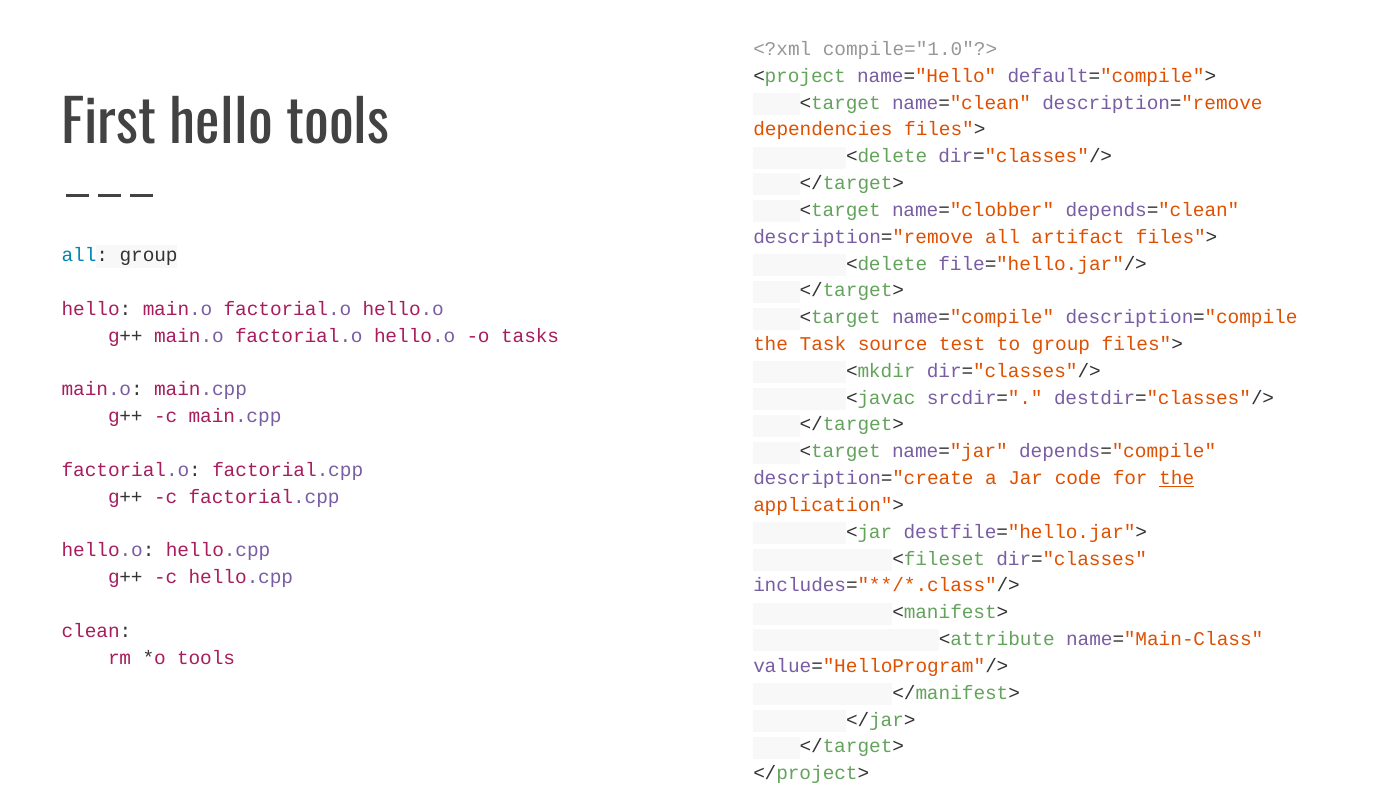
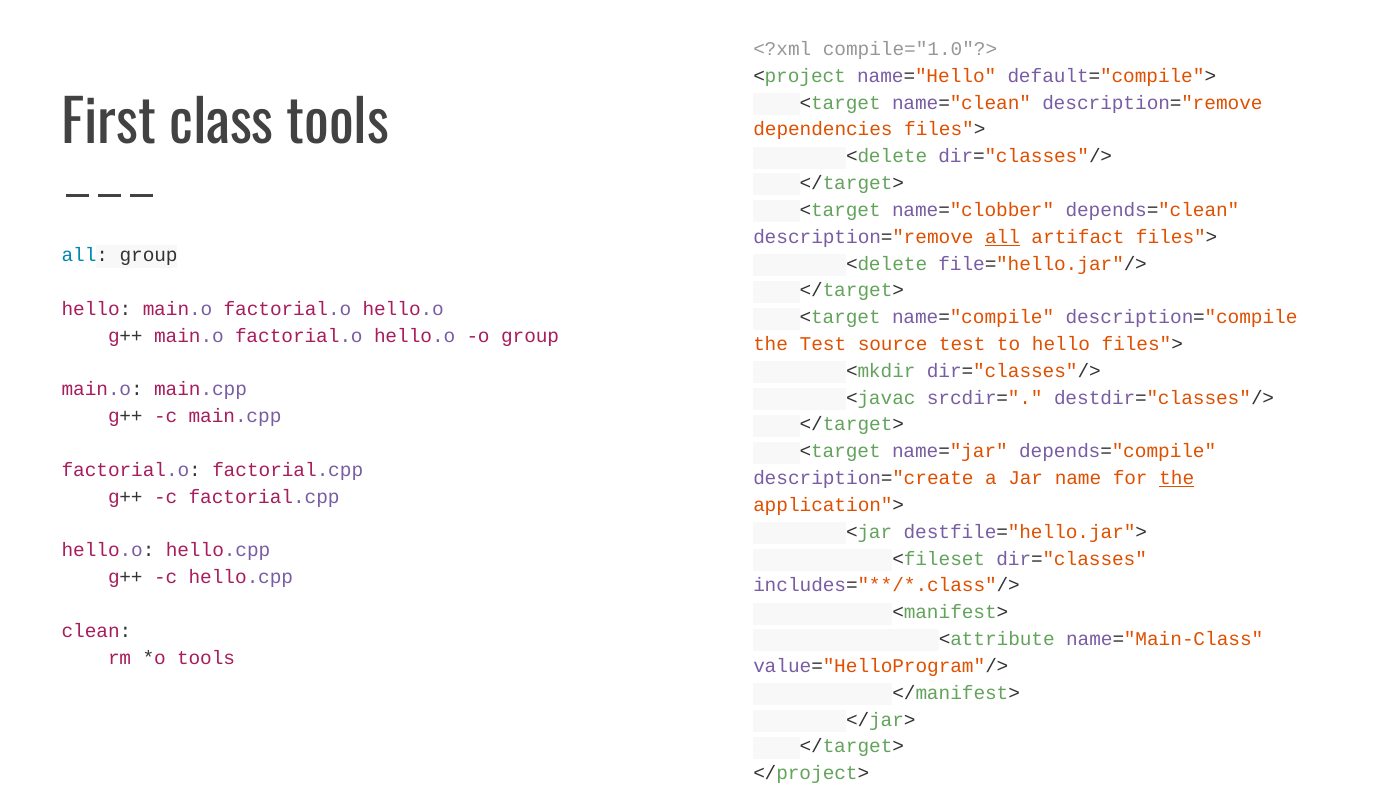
First hello: hello -> class (221, 124)
all underline: none -> present (1003, 237)
o tasks: tasks -> group (530, 336)
the Task: Task -> Test (823, 344)
to group: group -> hello (1061, 344)
code: code -> name (1078, 478)
